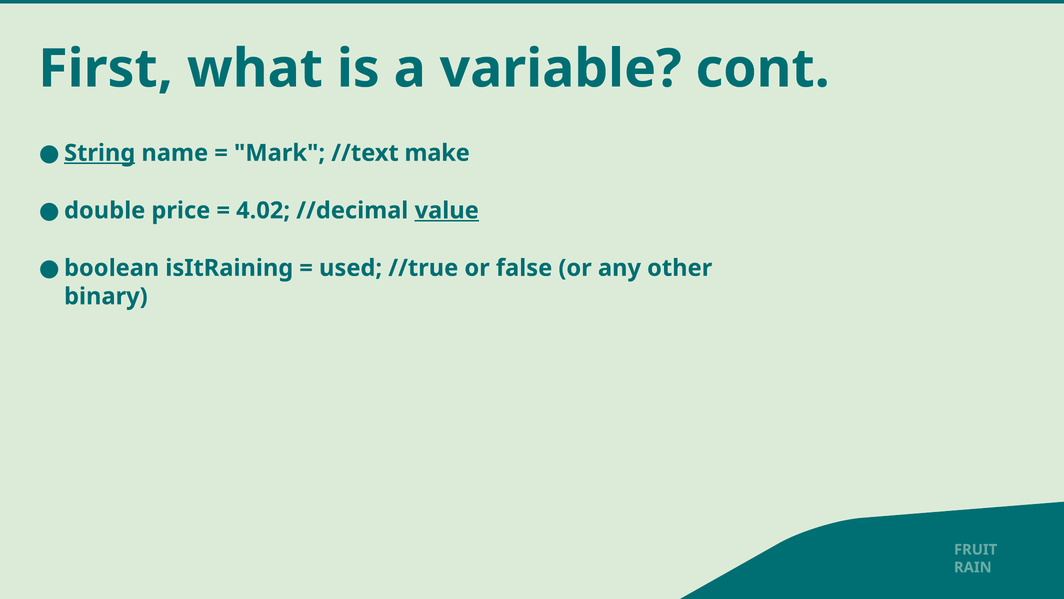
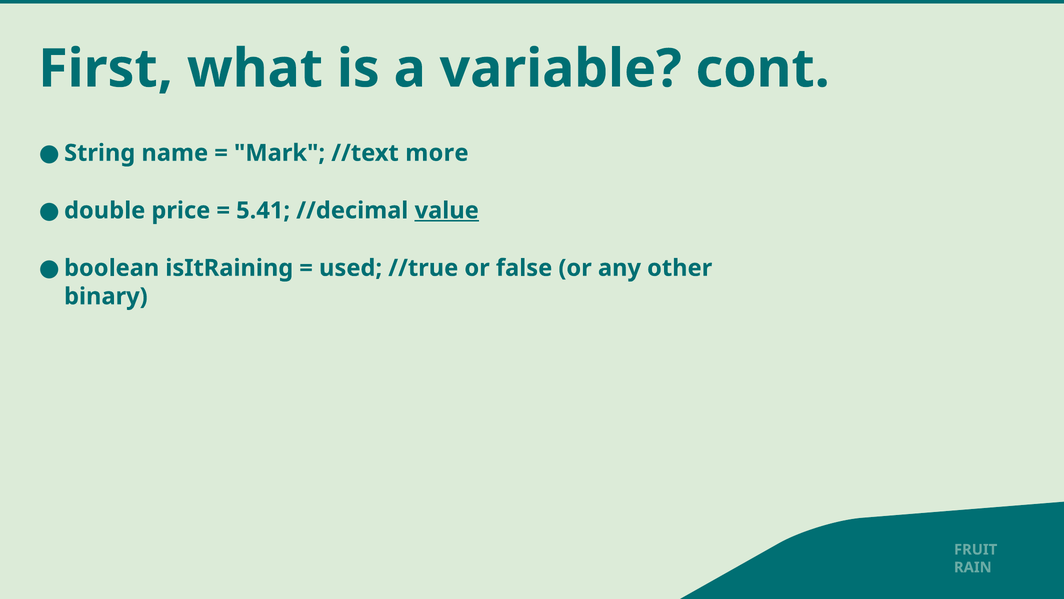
String underline: present -> none (100, 153)
make: make -> more (437, 153)
4.02: 4.02 -> 5.41 (263, 210)
